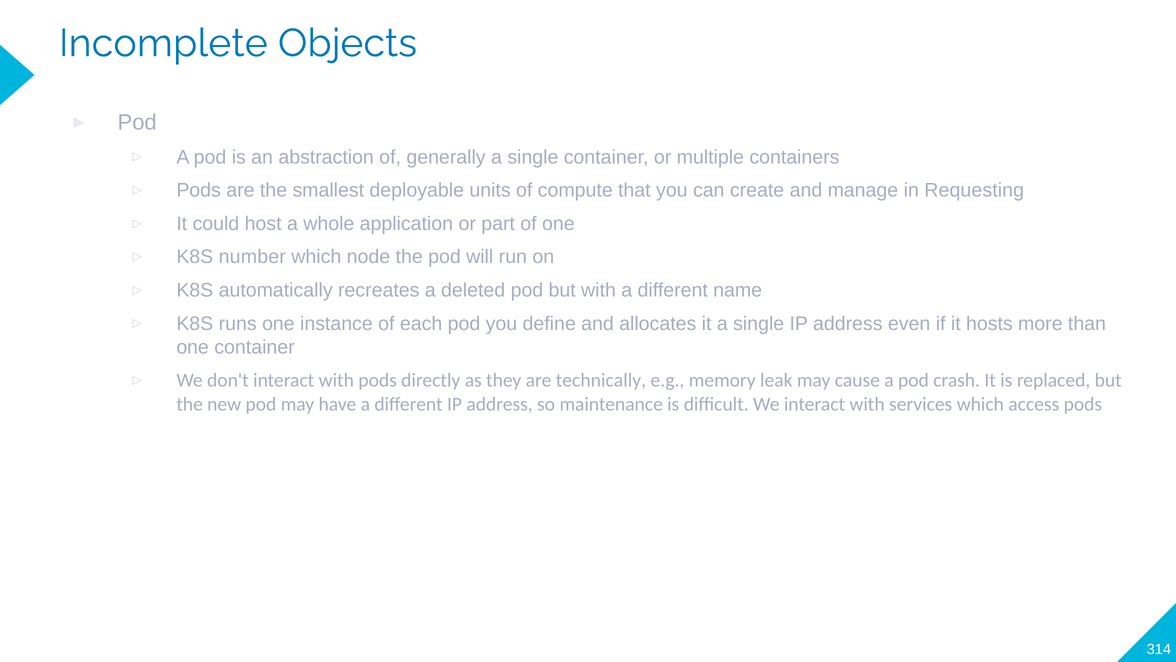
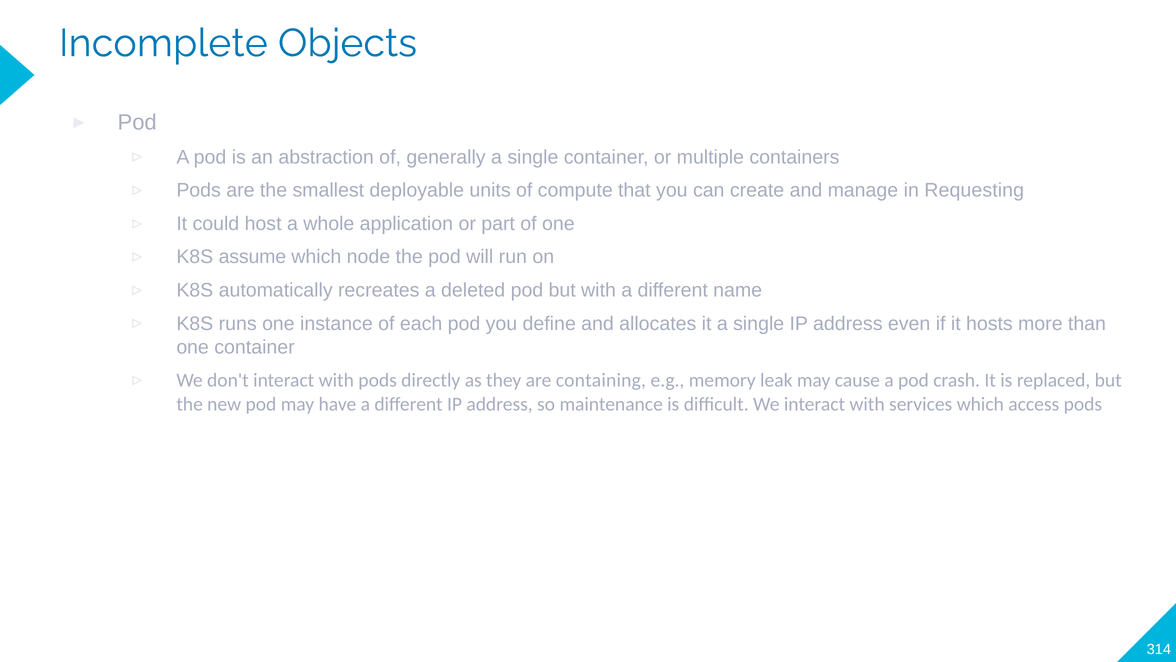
number: number -> assume (252, 257)
technically: technically -> containing (601, 380)
